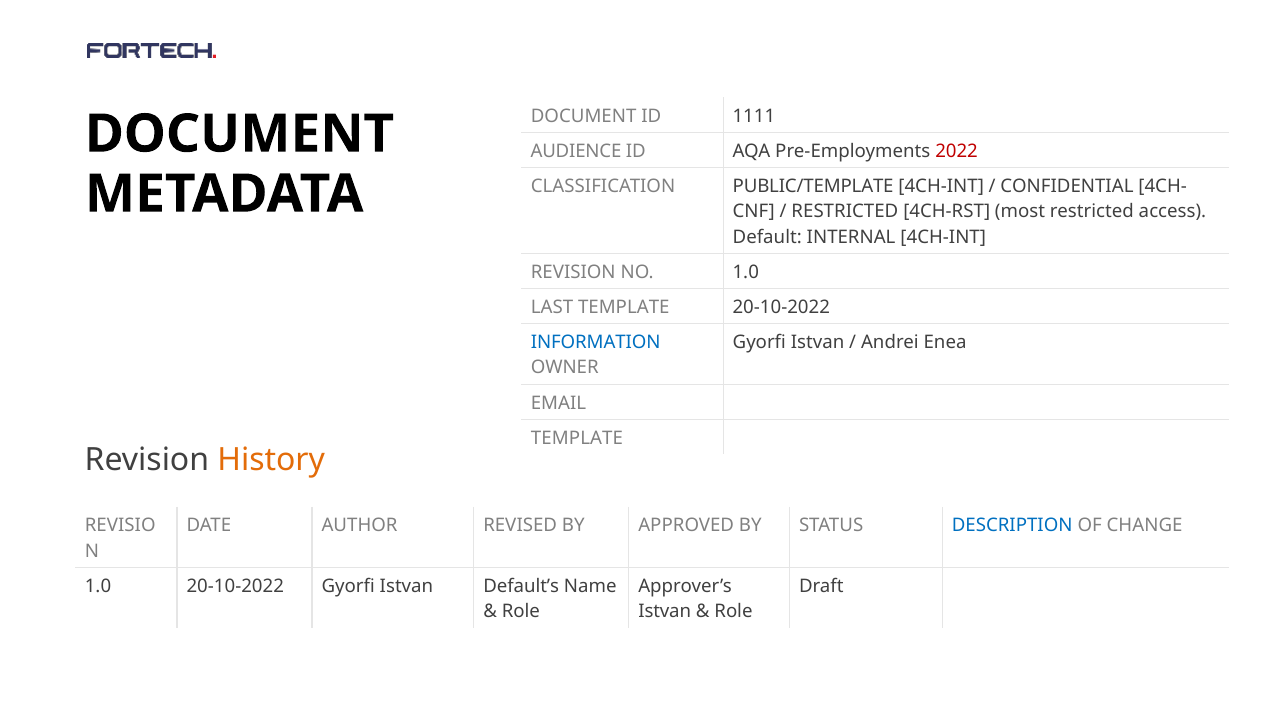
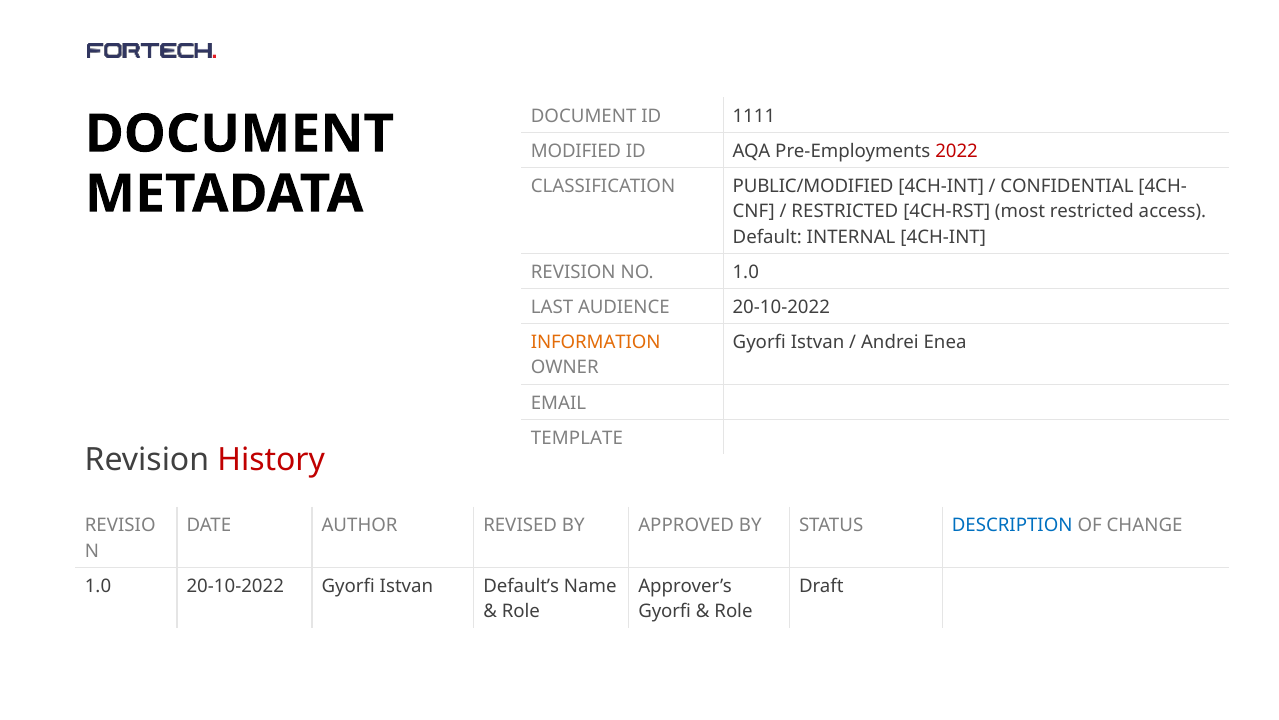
AUDIENCE: AUDIENCE -> MODIFIED (576, 151)
PUBLIC/TEMPLATE: PUBLIC/TEMPLATE -> PUBLIC/MODIFIED (813, 186)
LAST TEMPLATE: TEMPLATE -> AUDIENCE (624, 307)
INFORMATION colour: blue -> orange (596, 342)
History colour: orange -> red (271, 460)
Istvan: Istvan -> Gyorfi (665, 611)
